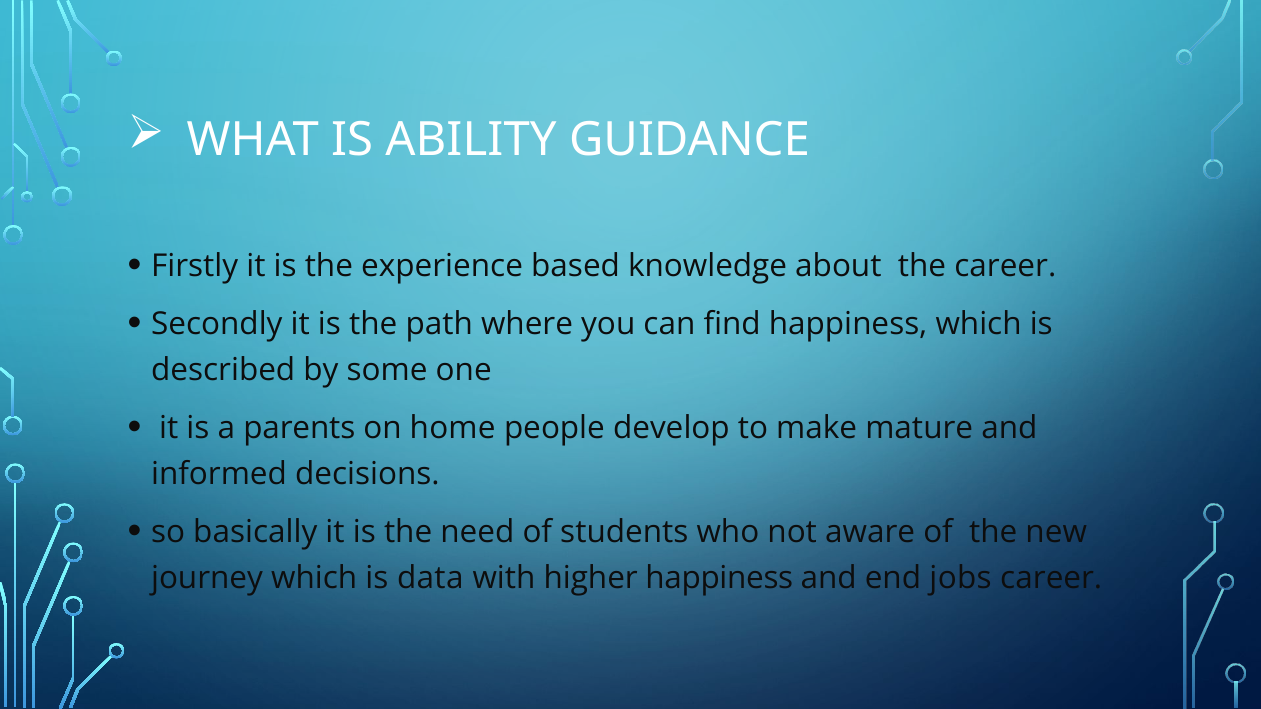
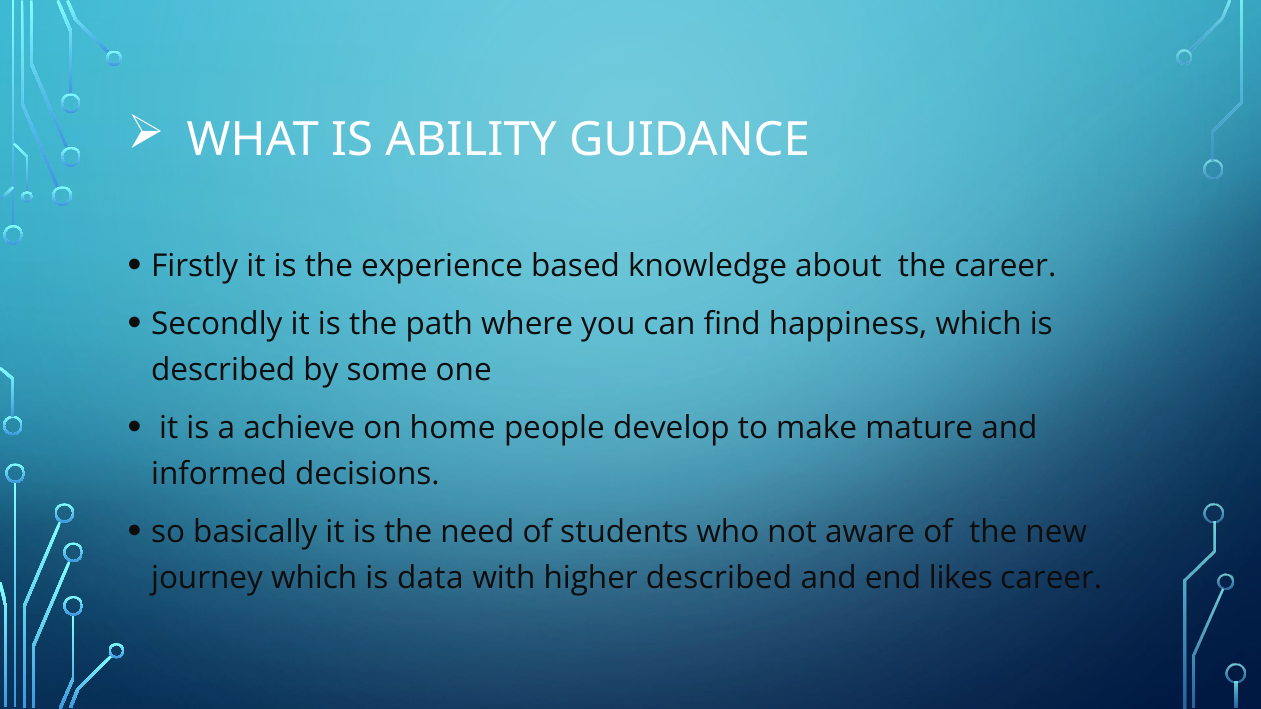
parents: parents -> achieve (299, 429)
higher happiness: happiness -> described (719, 578)
jobs: jobs -> likes (961, 578)
